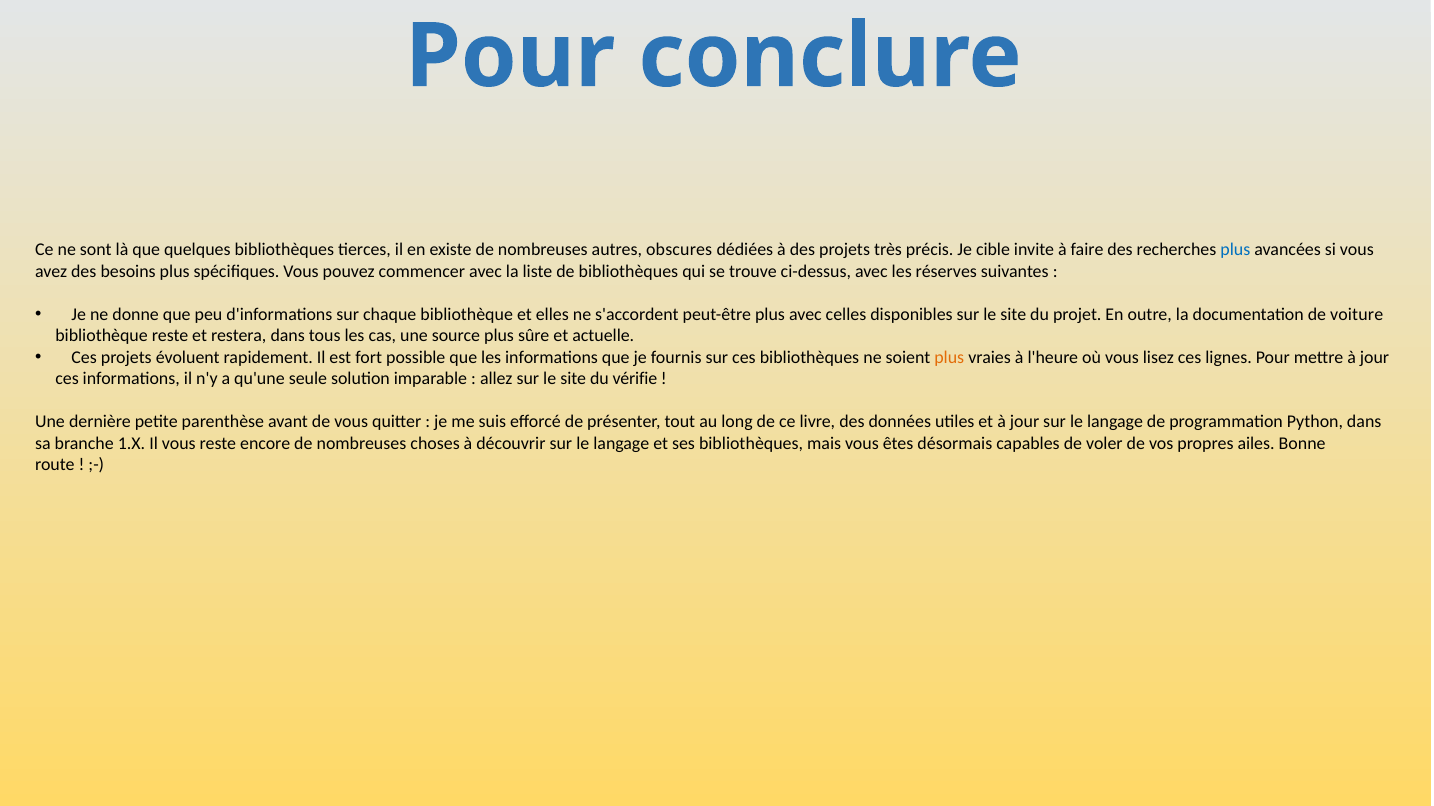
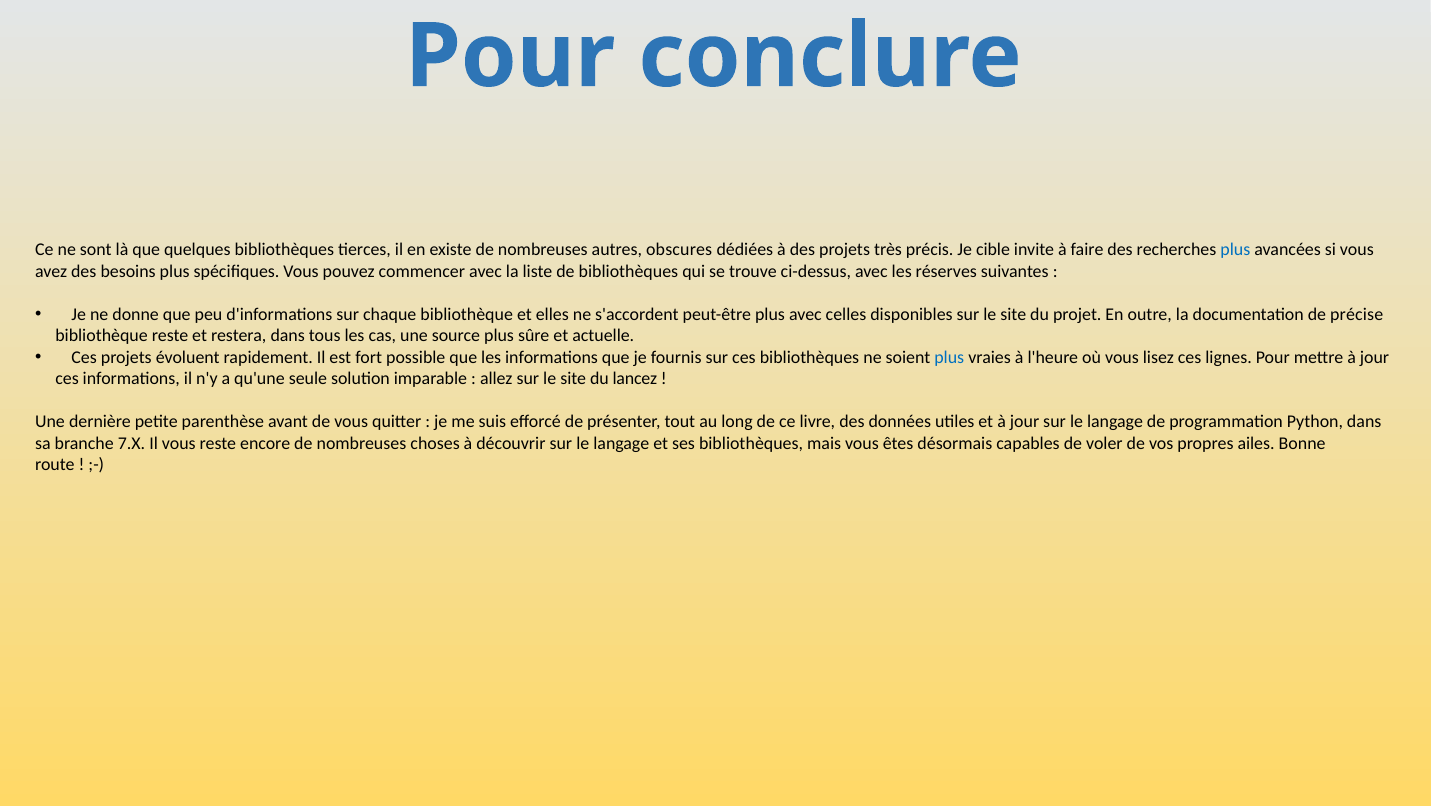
voiture: voiture -> précise (1357, 315)
plus colour: orange -> blue (949, 358)
vérifie: vérifie -> lancez (635, 379)
1.X: 1.X -> 7.X (132, 444)
